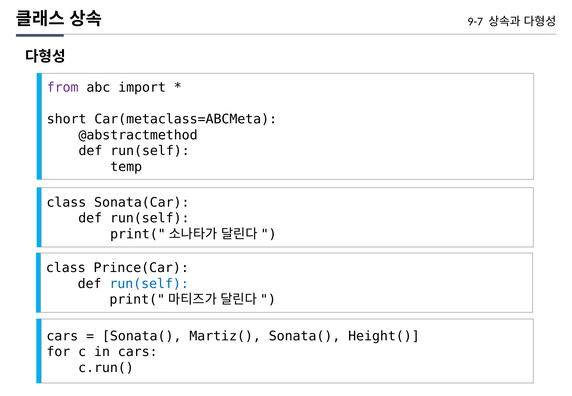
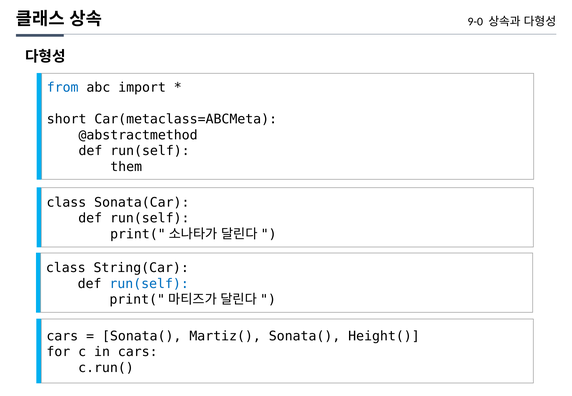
9-7: 9-7 -> 9-0 (475, 22)
from colour: purple -> blue (63, 88)
temp: temp -> them (126, 167)
Prince(Car: Prince(Car -> String(Car (141, 268)
